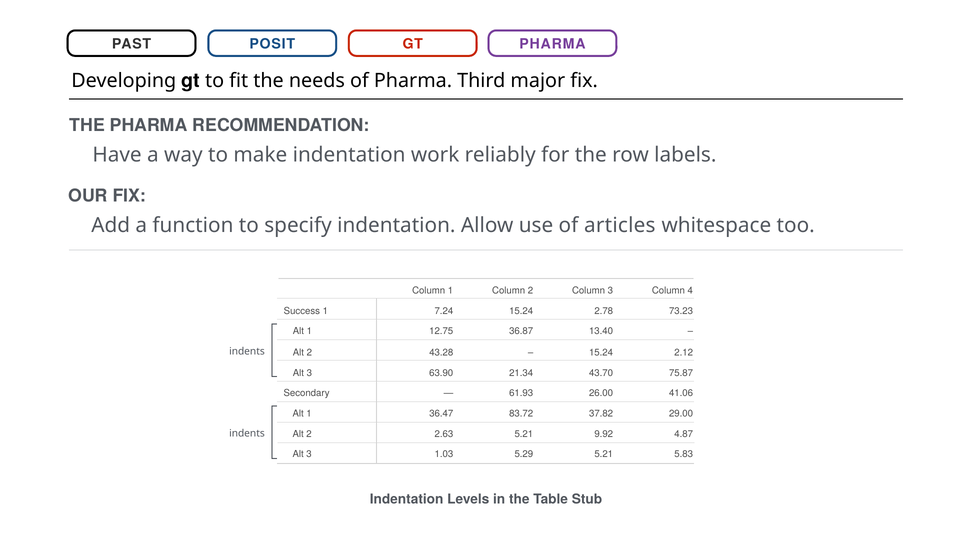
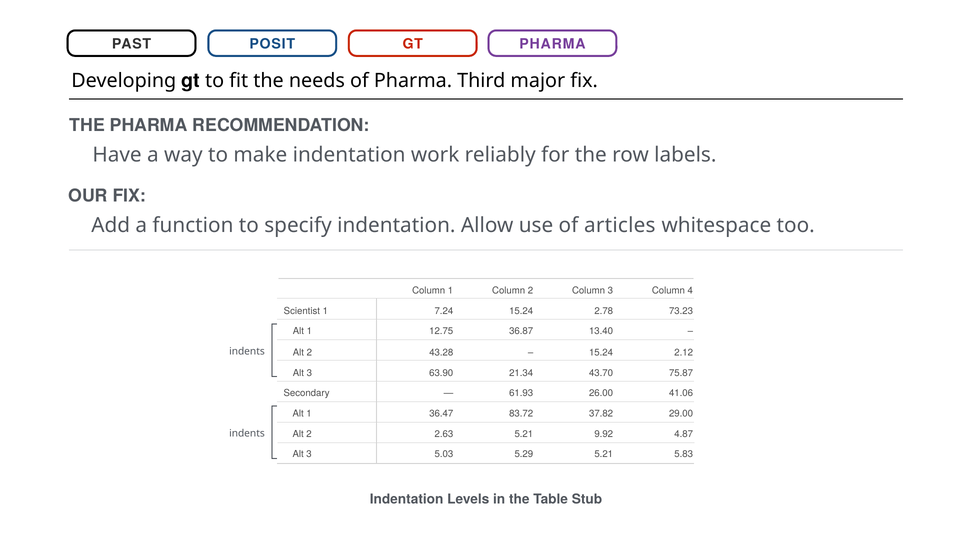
Success: Success -> Scientist (302, 311)
1.03: 1.03 -> 5.03 (444, 454)
